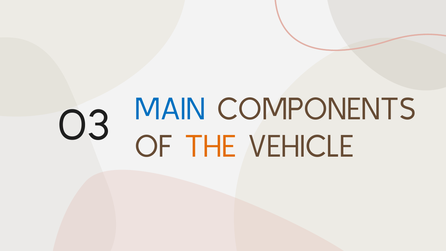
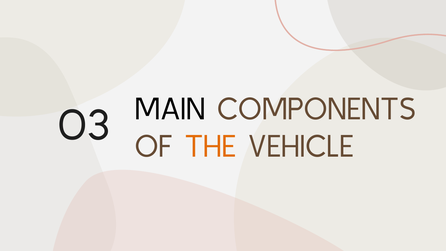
MAIN colour: blue -> black (170, 109)
